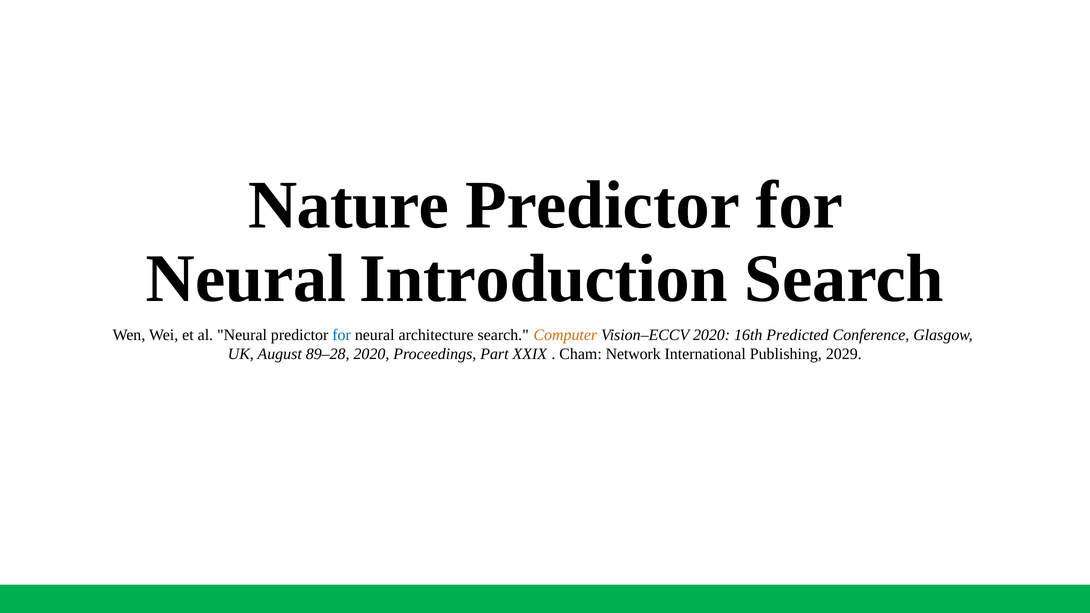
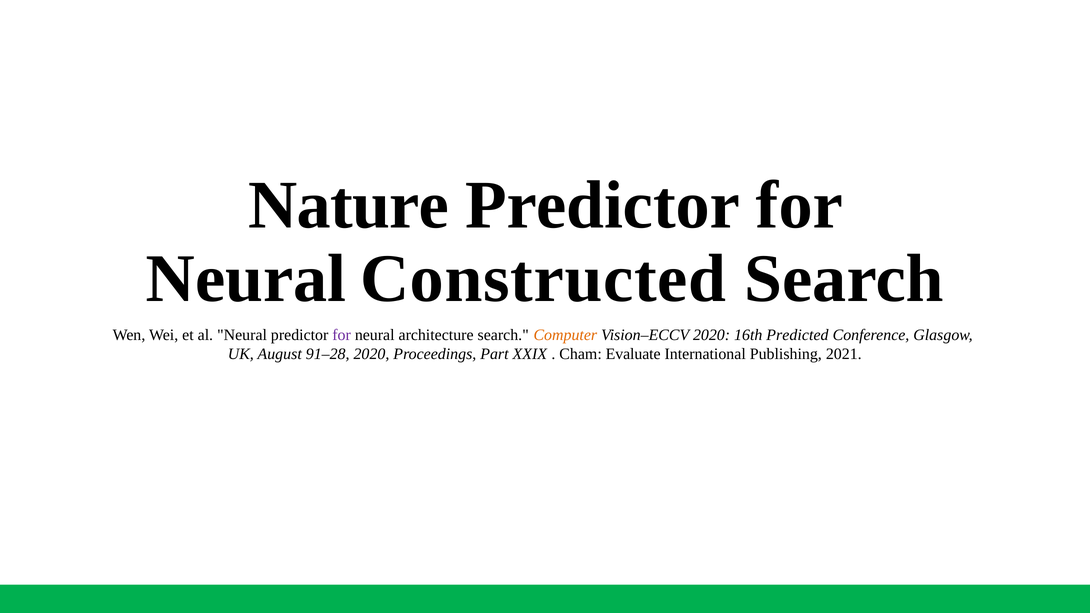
Introduction: Introduction -> Constructed (543, 279)
for colour: blue -> purple (342, 335)
89–28: 89–28 -> 91–28 (328, 354)
Network: Network -> Evaluate (633, 354)
2029: 2029 -> 2021 (844, 354)
